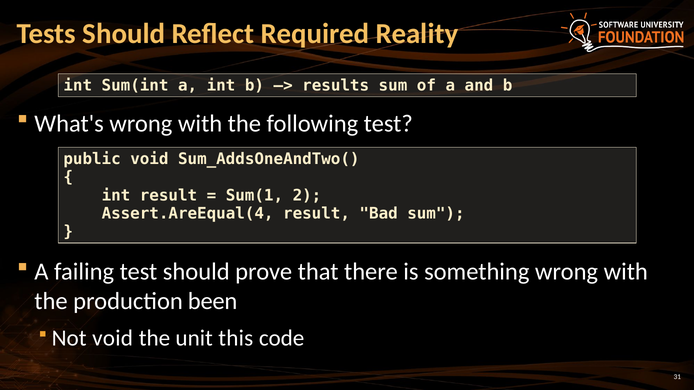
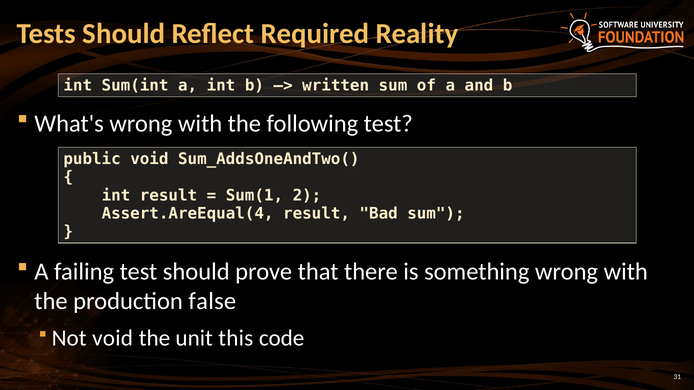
results: results -> written (336, 86)
been: been -> false (212, 301)
